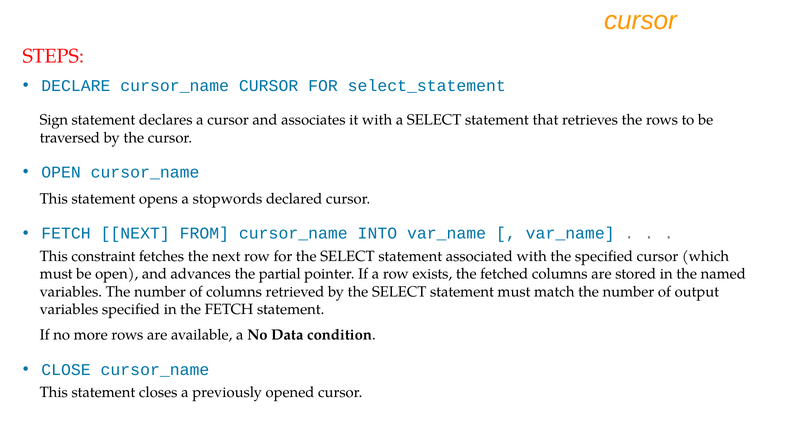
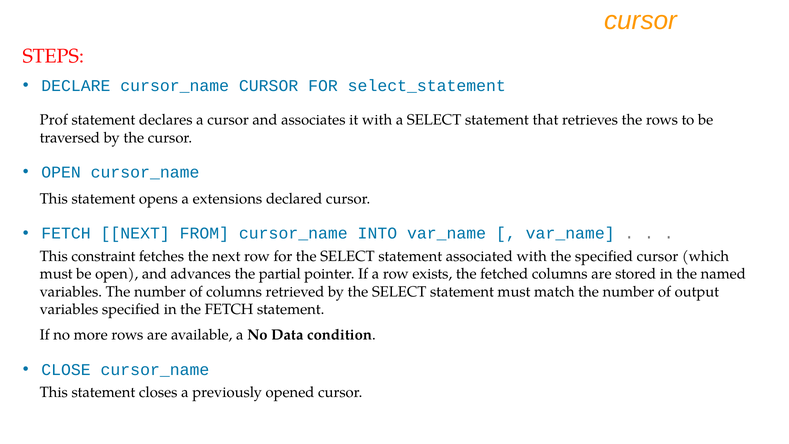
Sign: Sign -> Prof (54, 120)
stopwords: stopwords -> extensions (227, 199)
